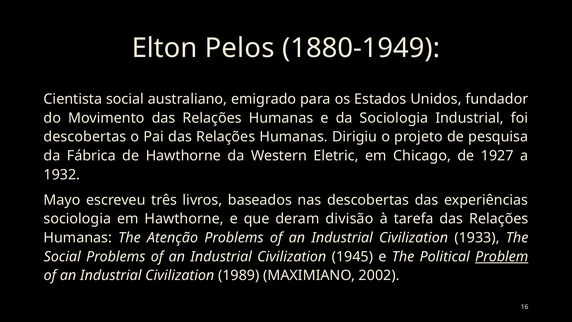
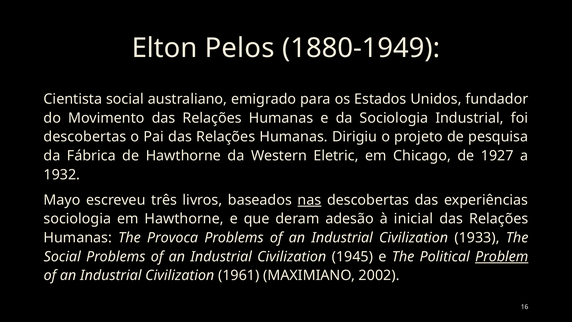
nas underline: none -> present (309, 200)
divisão: divisão -> adesão (350, 219)
tarefa: tarefa -> inicial (414, 219)
Atenção: Atenção -> Provoca (173, 238)
1989: 1989 -> 1961 (239, 275)
